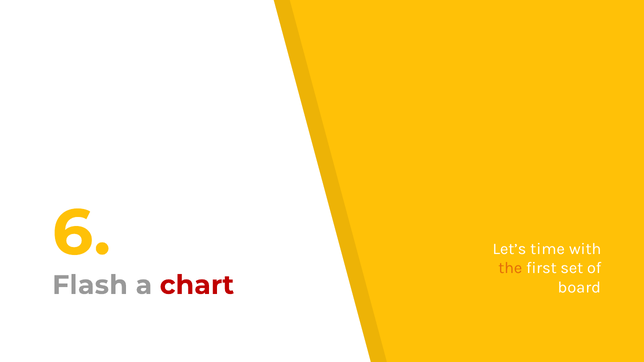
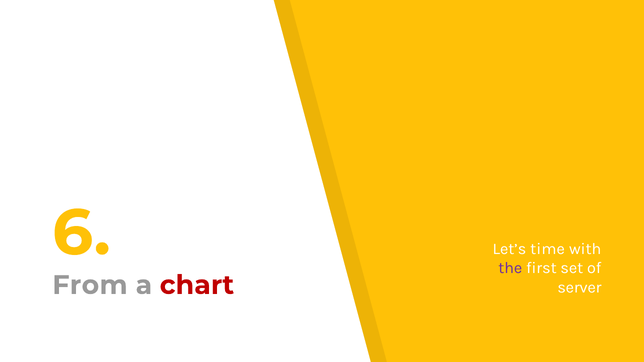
the colour: orange -> purple (510, 268)
Flash: Flash -> From (90, 285)
board: board -> server (579, 288)
